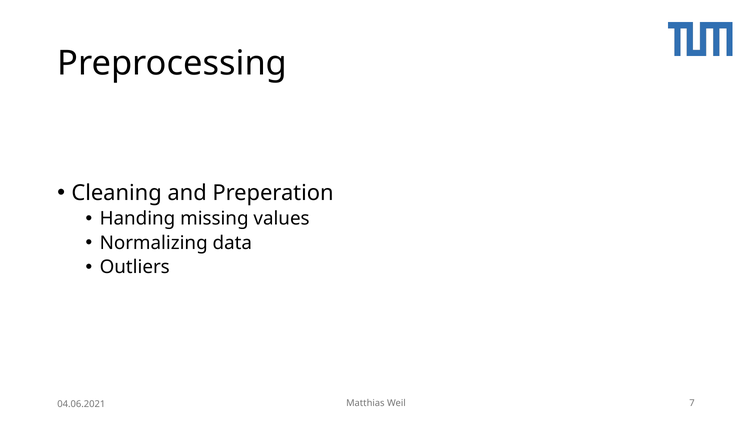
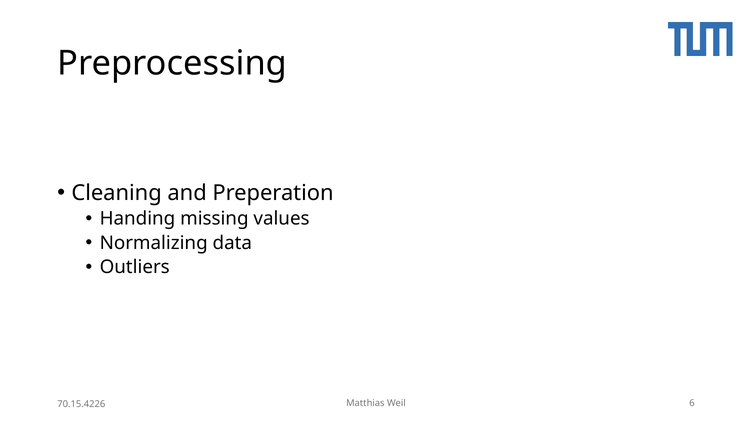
7: 7 -> 6 (692, 403)
04.06.2021: 04.06.2021 -> 70.15.4226 (81, 404)
